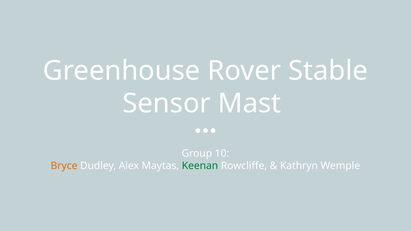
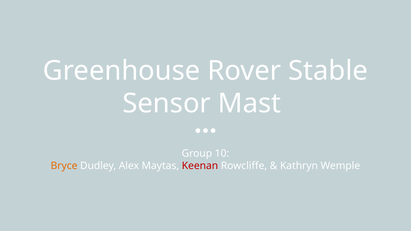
Keenan colour: green -> red (200, 166)
